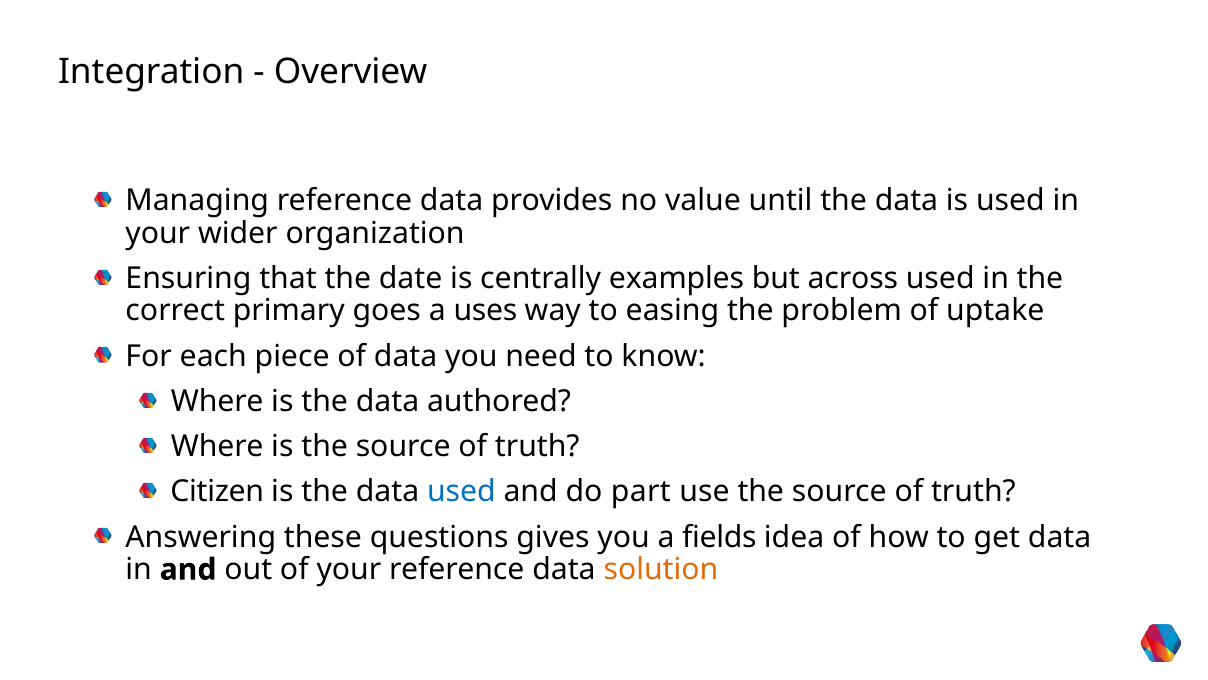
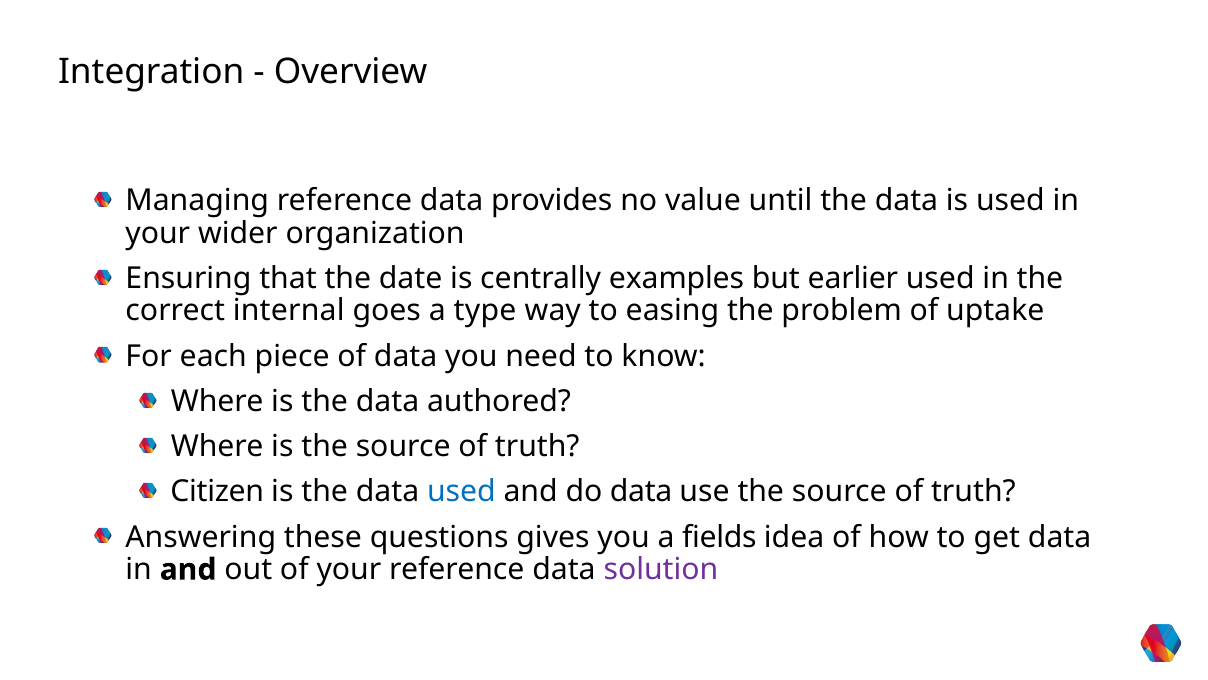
across: across -> earlier (853, 278)
primary: primary -> internal (289, 311)
uses: uses -> type (485, 311)
do part: part -> data (641, 491)
solution colour: orange -> purple (661, 569)
